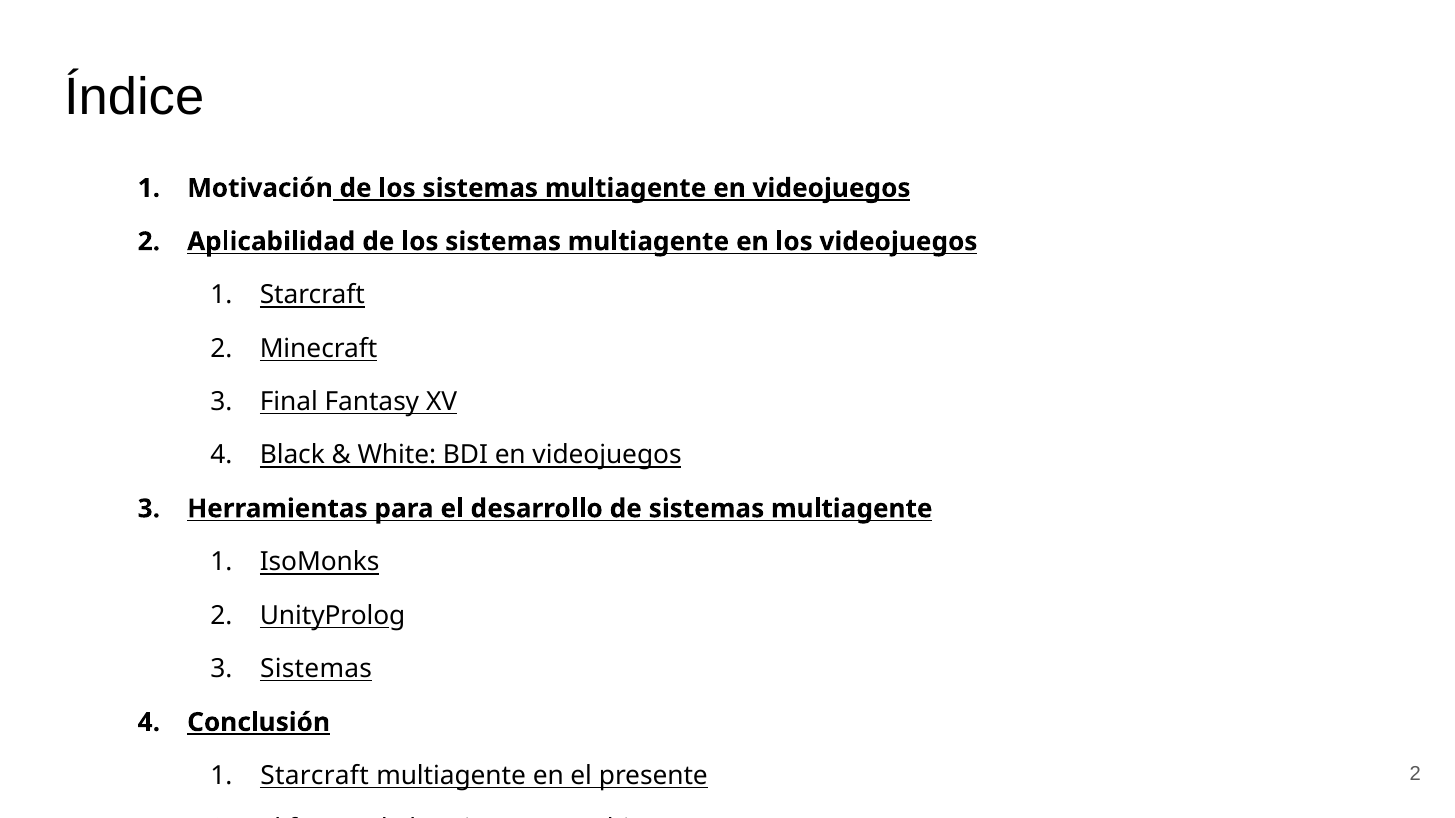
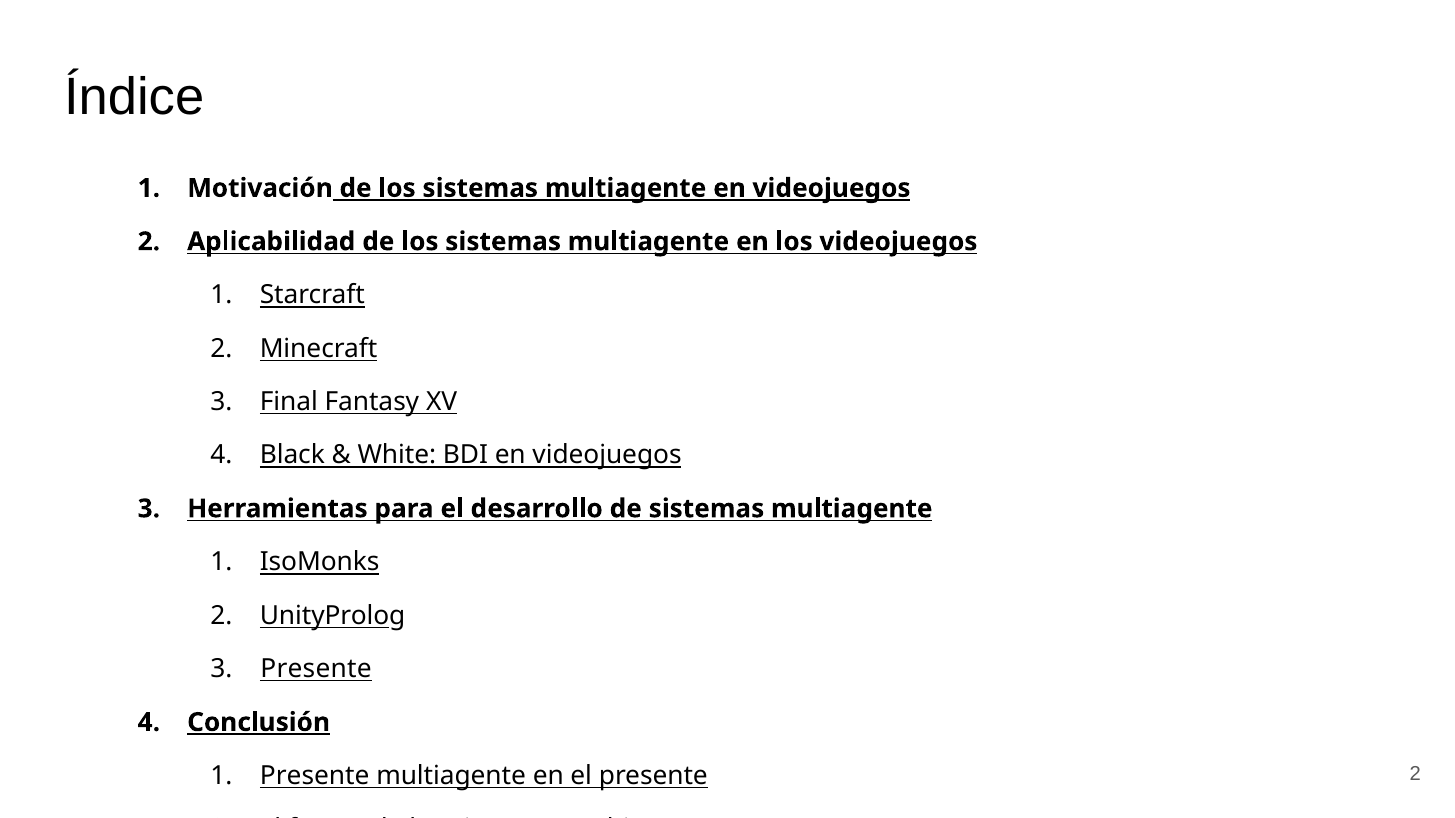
Sistemas: Sistemas -> Presente (316, 669)
Starcraft: Starcraft -> Presente (315, 776)
